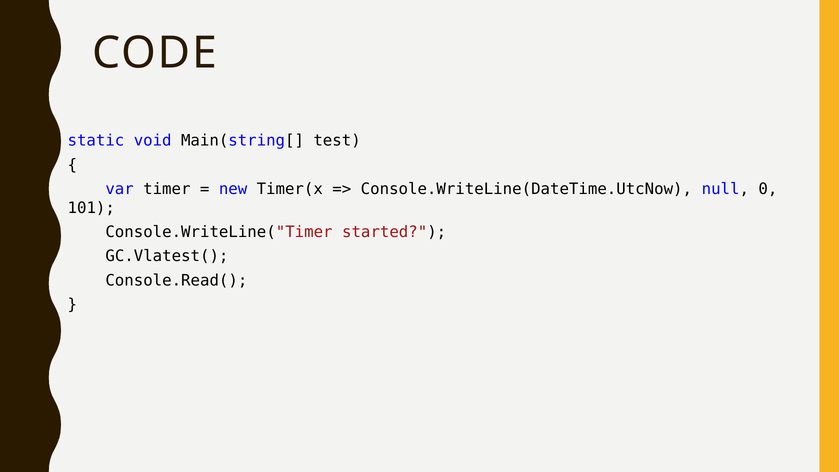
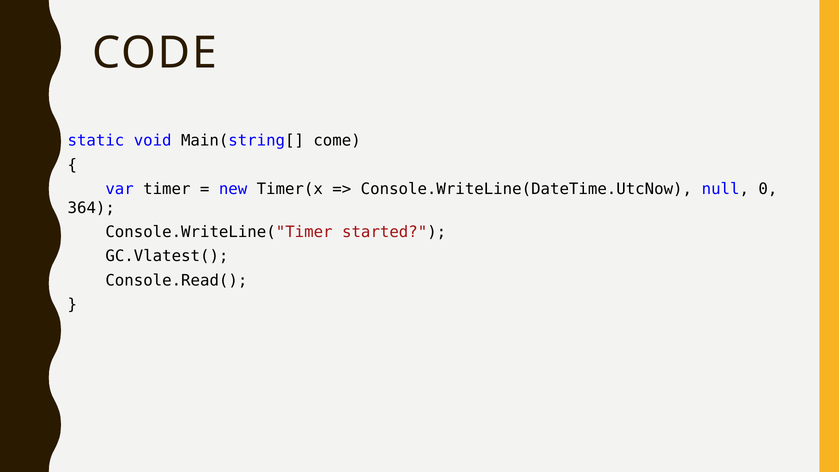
test: test -> come (337, 141)
101: 101 -> 364 (91, 208)
